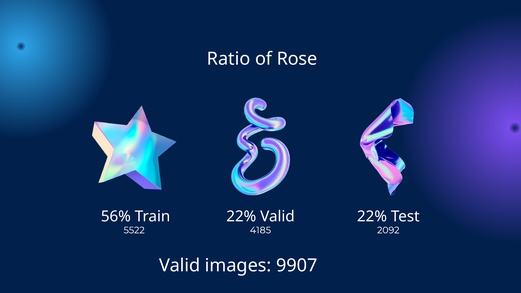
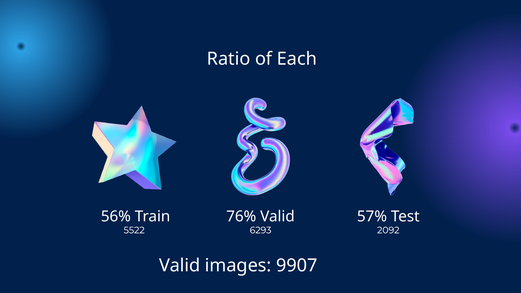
Rose: Rose -> Each (297, 59)
Train 22%: 22% -> 76% (241, 216)
Valid 22%: 22% -> 57% (372, 216)
4185: 4185 -> 6293 (261, 230)
